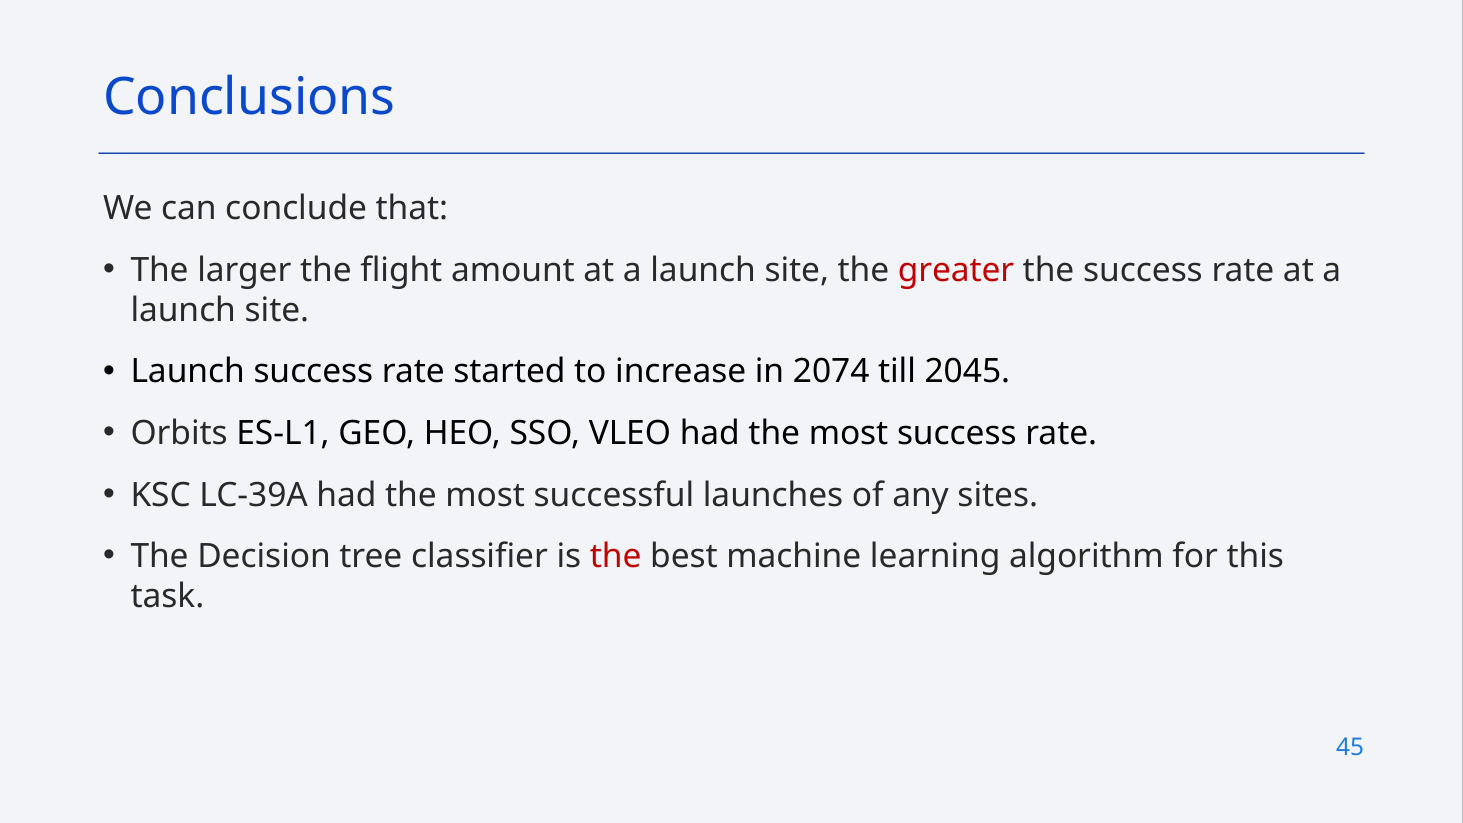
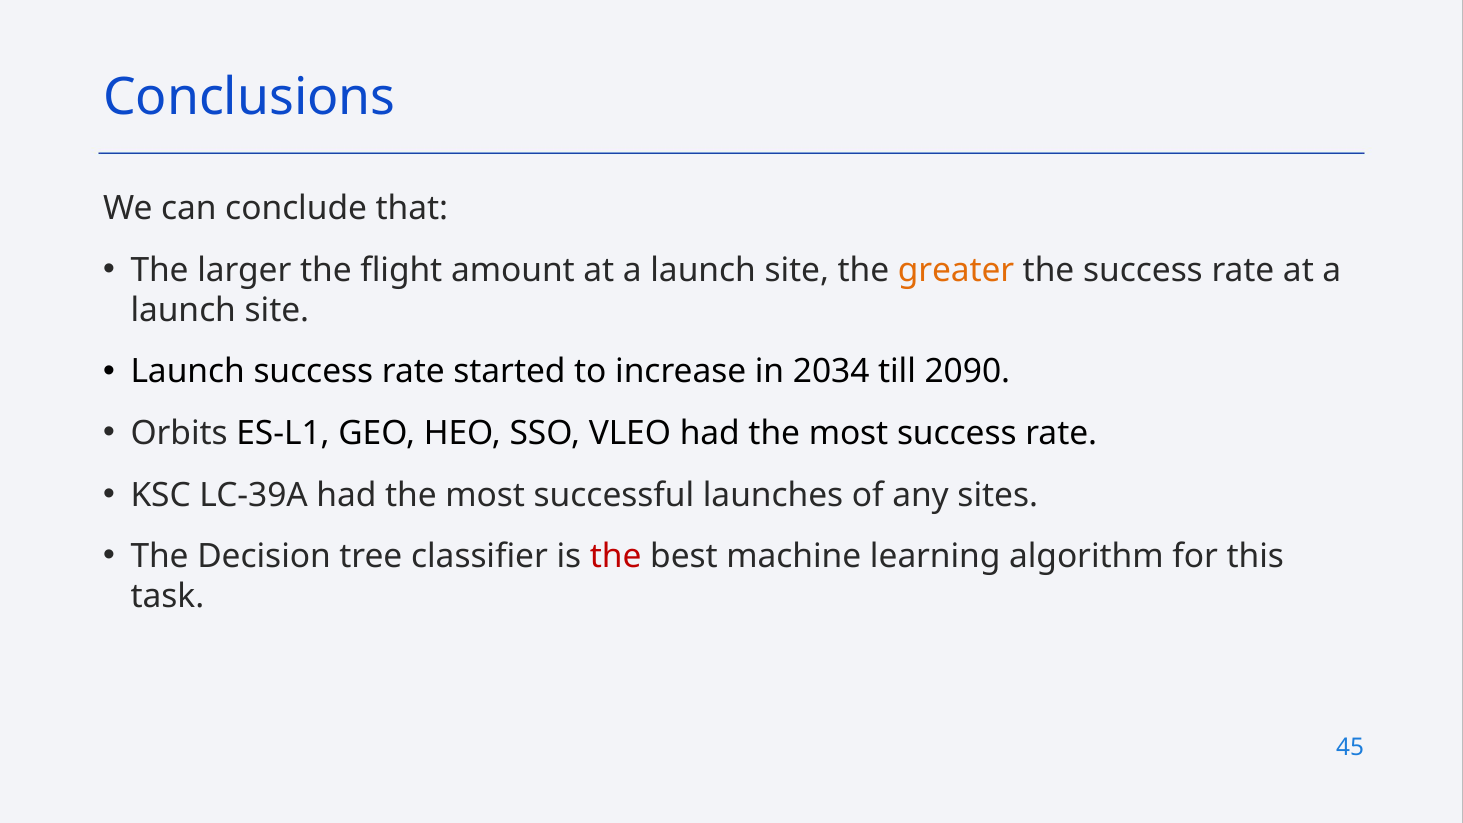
greater colour: red -> orange (956, 270)
2074: 2074 -> 2034 (831, 372)
2045: 2045 -> 2090 (967, 372)
